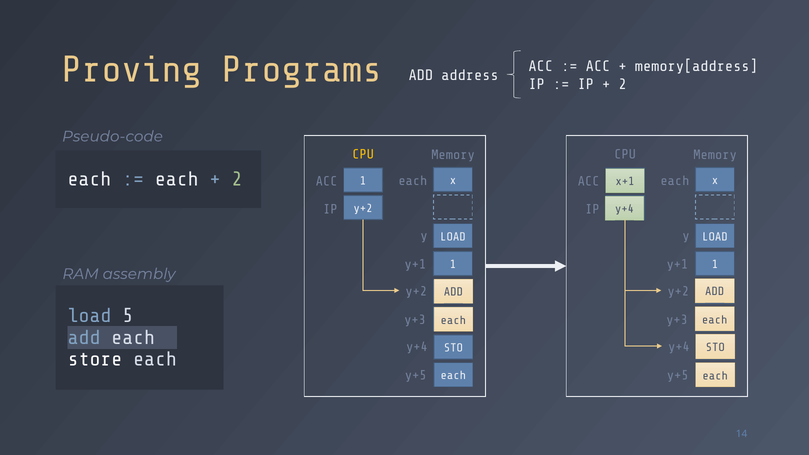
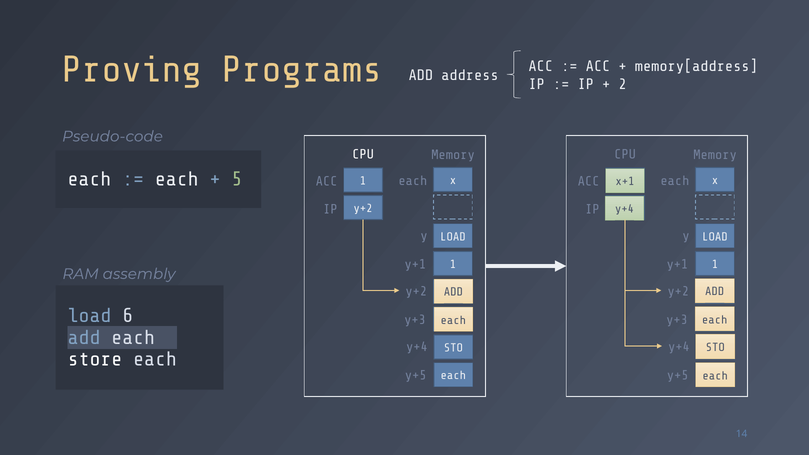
CPU colour: yellow -> white (363, 154)
2: 2 -> 5 (237, 179)
5: 5 -> 6 (128, 316)
